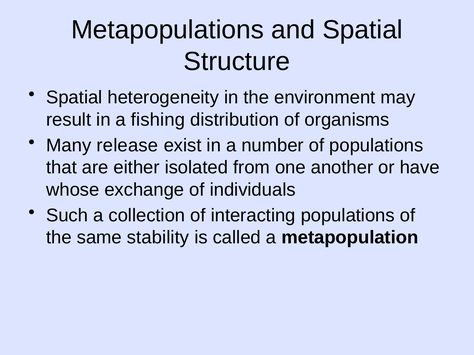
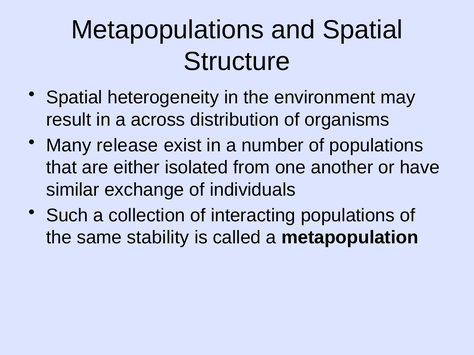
fishing: fishing -> across (158, 120)
whose: whose -> similar (73, 190)
